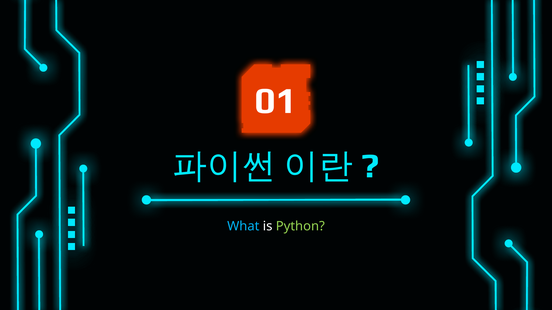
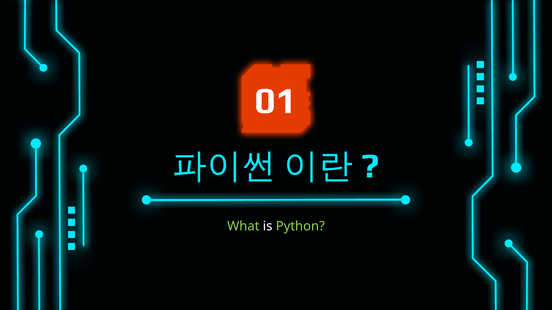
What colour: light blue -> light green (243, 227)
